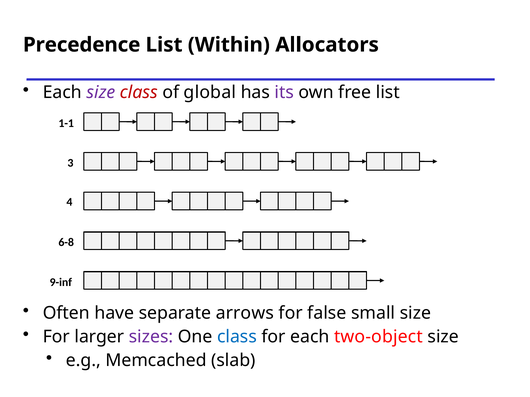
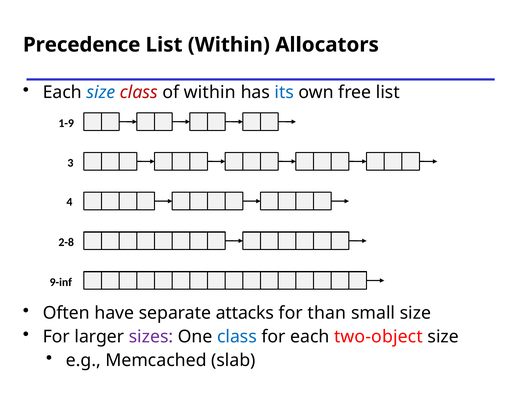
size colour: purple -> blue (101, 93)
of global: global -> within (210, 93)
its colour: purple -> blue (284, 93)
1-1: 1-1 -> 1-9 (66, 123)
6-8: 6-8 -> 2-8 (66, 243)
arrows: arrows -> attacks (245, 313)
false: false -> than (327, 313)
